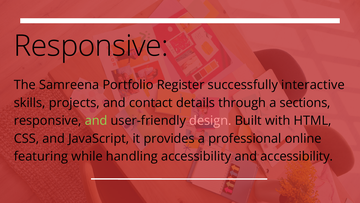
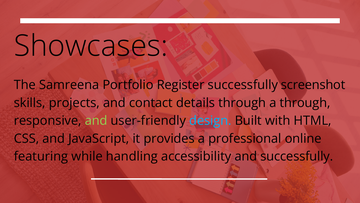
Responsive: Responsive -> Showcases (91, 46)
interactive: interactive -> screenshot (313, 85)
a sections: sections -> through (305, 103)
design colour: pink -> light blue (210, 120)
and accessibility: accessibility -> successfully (297, 156)
